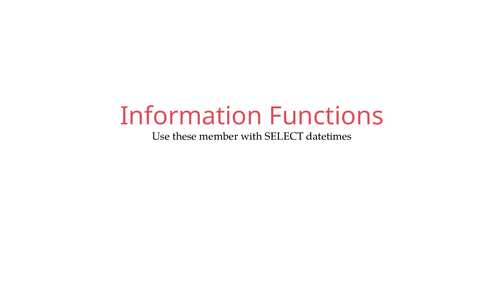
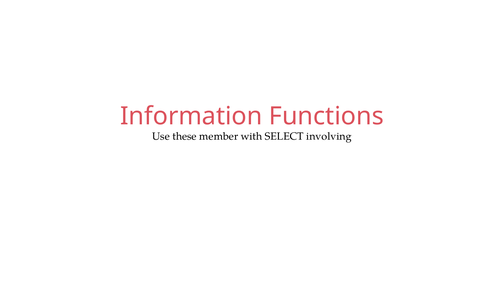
datetimes: datetimes -> involving (329, 137)
